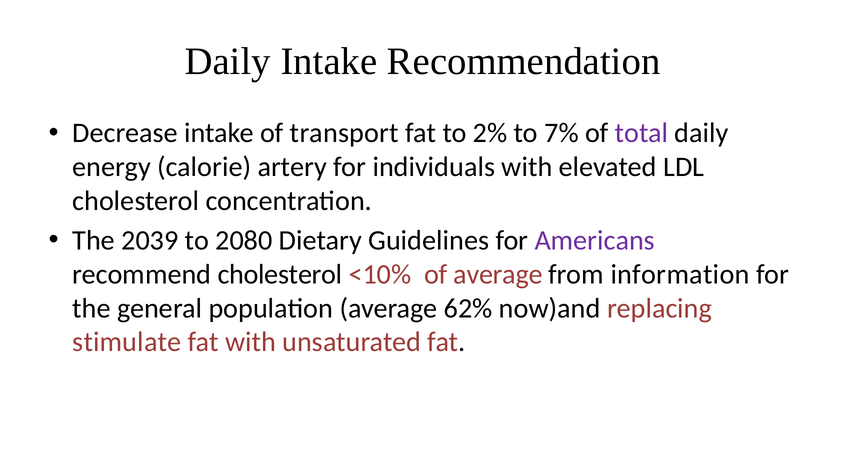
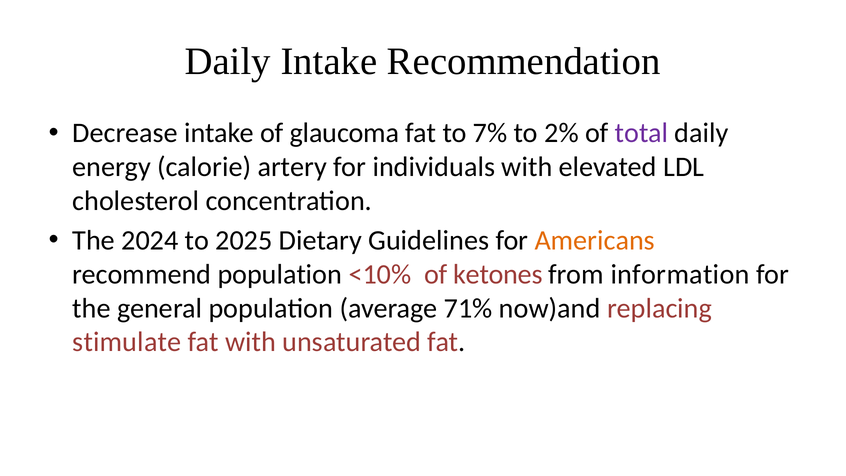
transport: transport -> glaucoma (345, 133)
2%: 2% -> 7% (490, 133)
7%: 7% -> 2% (561, 133)
2039: 2039 -> 2024 (150, 240)
2080: 2080 -> 2025 (244, 240)
Americans colour: purple -> orange (595, 240)
recommend cholesterol: cholesterol -> population (280, 274)
of average: average -> ketones (498, 274)
62%: 62% -> 71% (468, 308)
